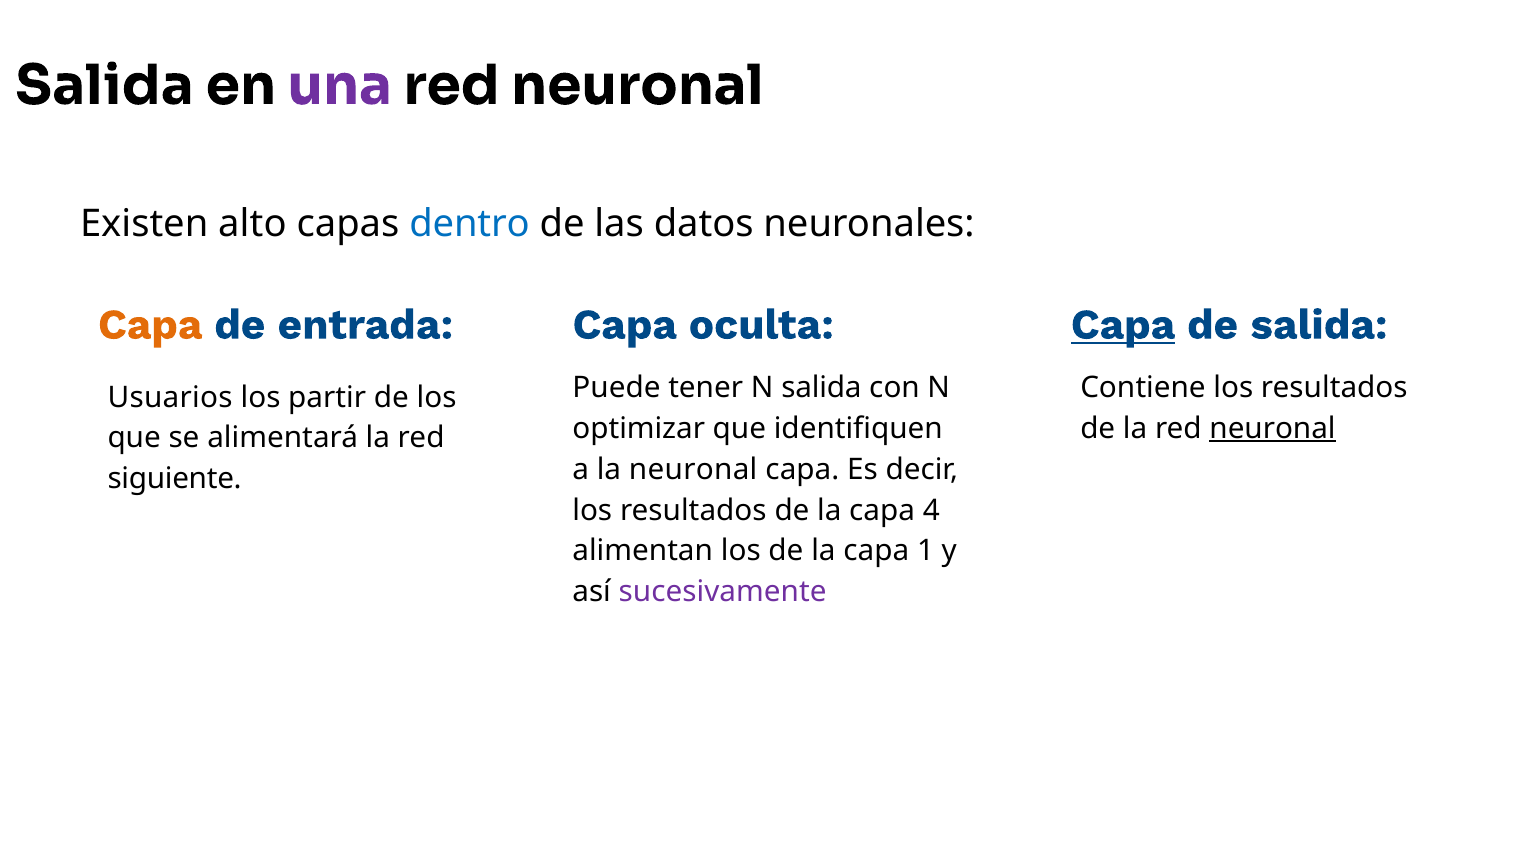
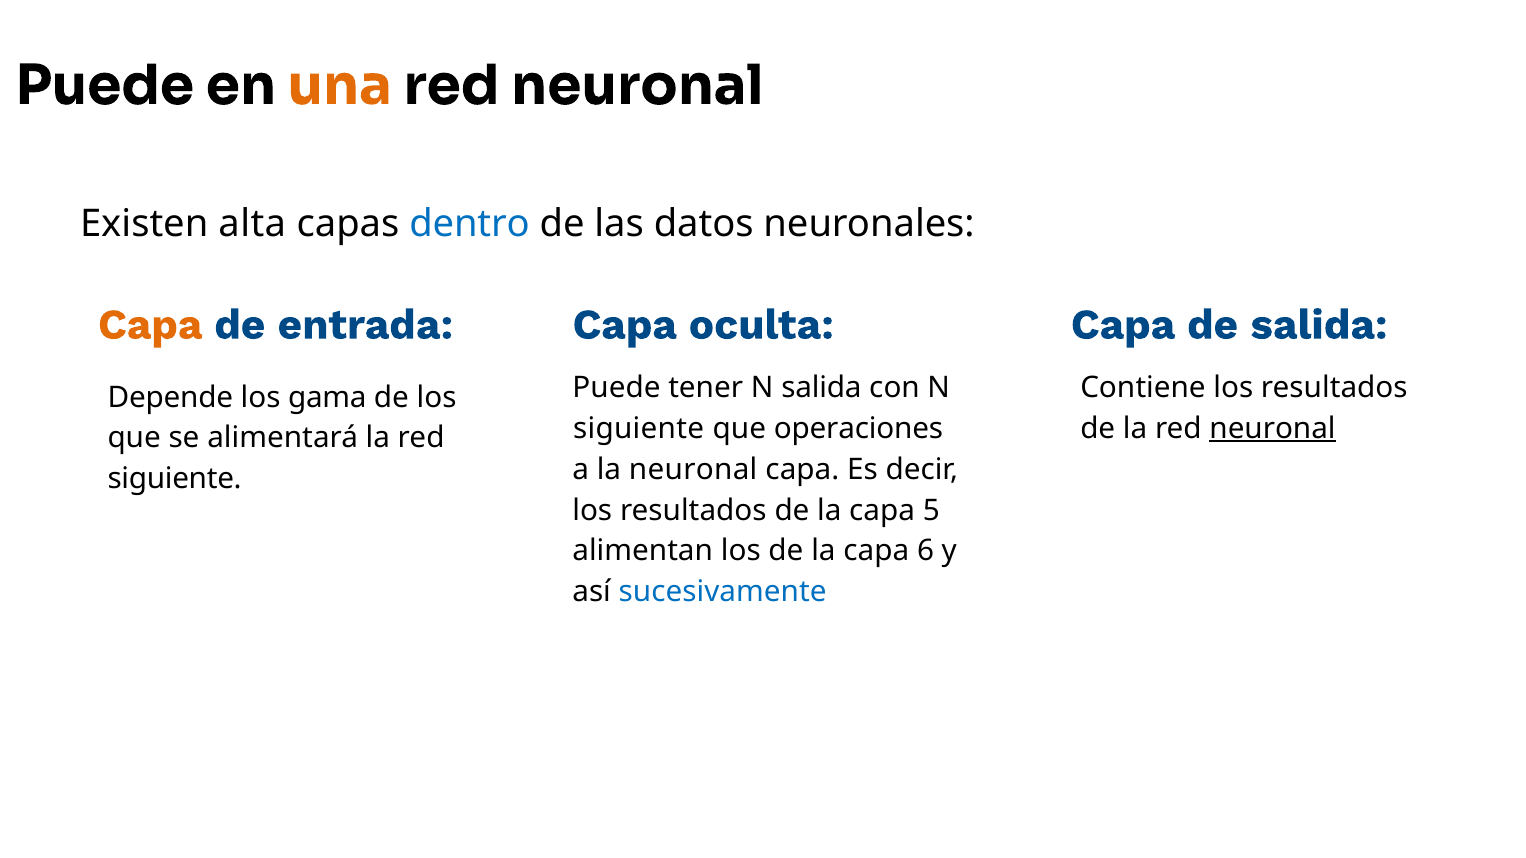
Salida: Salida -> Puede (105, 86)
una colour: purple -> orange (340, 86)
alto: alto -> alta (252, 224)
Capa underline: present -> none (1123, 325)
Usuarios: Usuarios -> Depende (170, 397)
partir: partir -> gama (327, 397)
optimizar: optimizar -> siguiente (639, 429)
identifiquen: identifiquen -> operaciones (858, 429)
4: 4 -> 5 (931, 511)
1: 1 -> 6 (926, 551)
sucesivamente colour: purple -> blue (723, 592)
